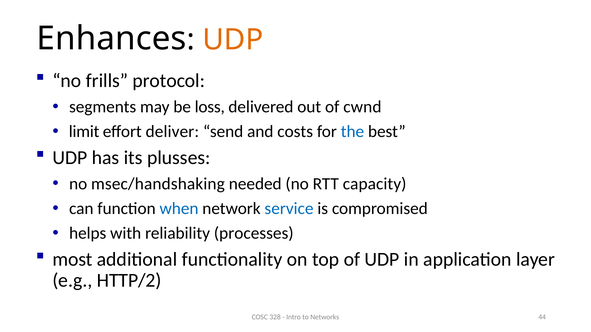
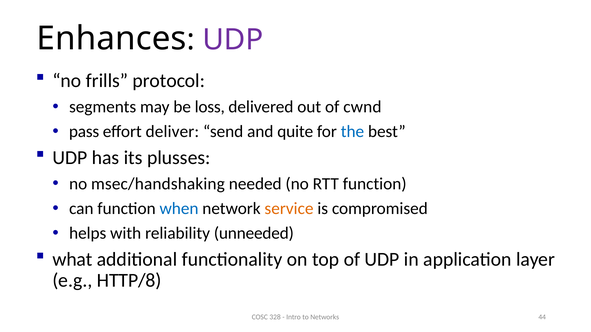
UDP colour: orange -> purple (233, 40)
limit: limit -> pass (84, 132)
costs: costs -> quite (295, 132)
RTT capacity: capacity -> function (375, 184)
service colour: blue -> orange (289, 209)
processes: processes -> unneeded (254, 233)
most: most -> what (72, 260)
HTTP/2: HTTP/2 -> HTTP/8 (129, 281)
